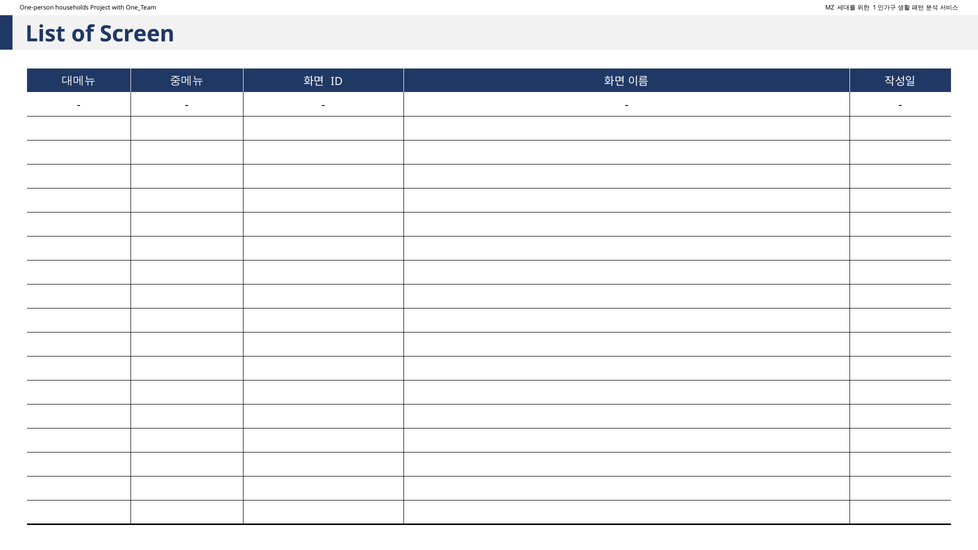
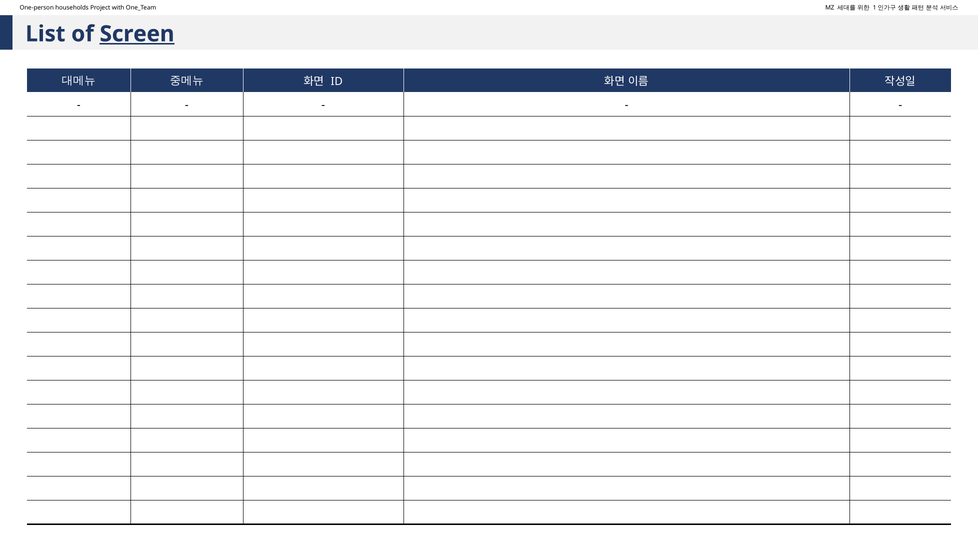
Screen underline: none -> present (137, 34)
